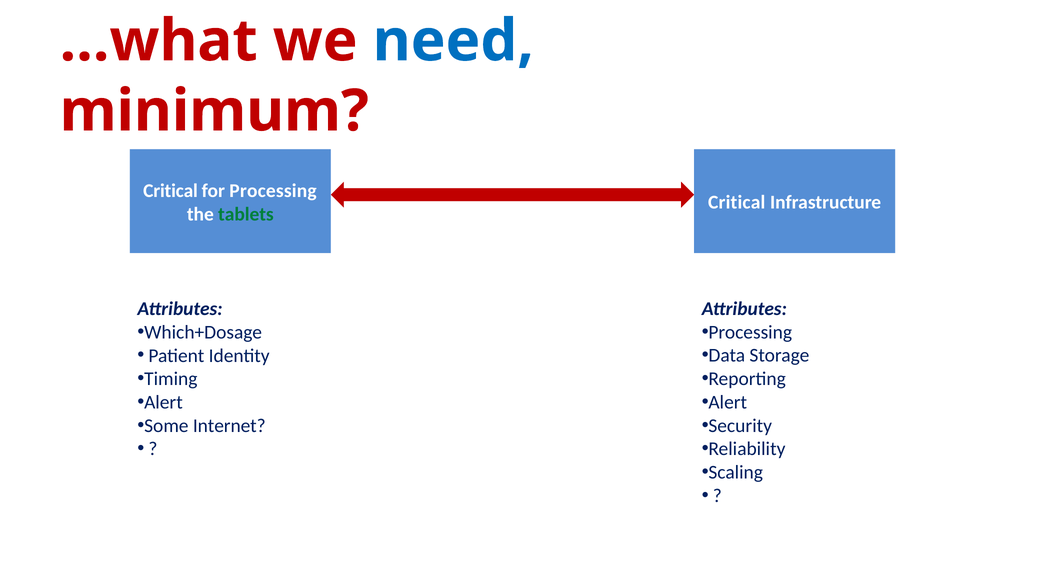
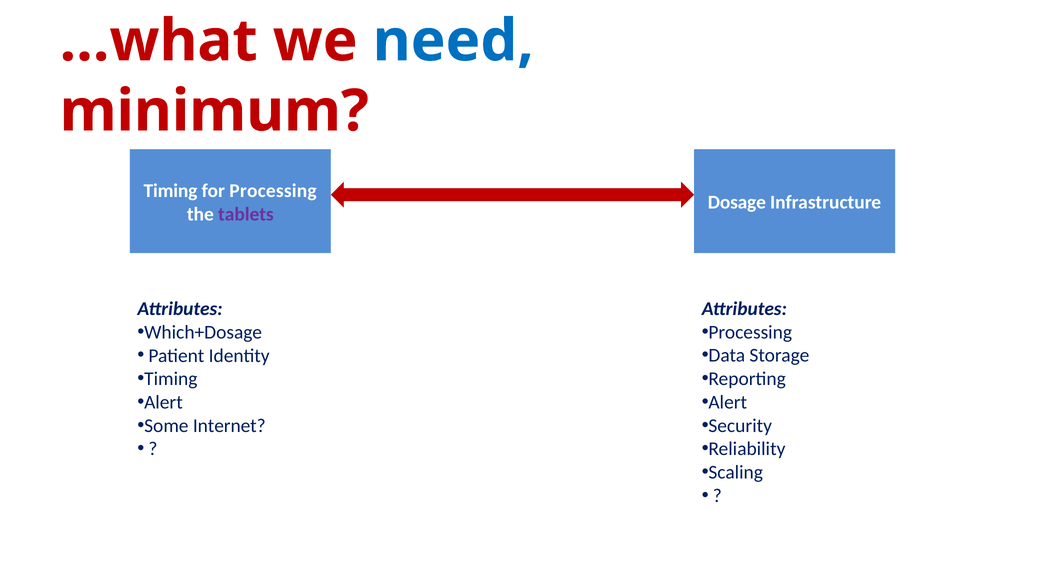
Critical: Critical -> Timing (170, 191)
Critical: Critical -> Dosage (737, 202)
tablets colour: green -> purple (246, 214)
